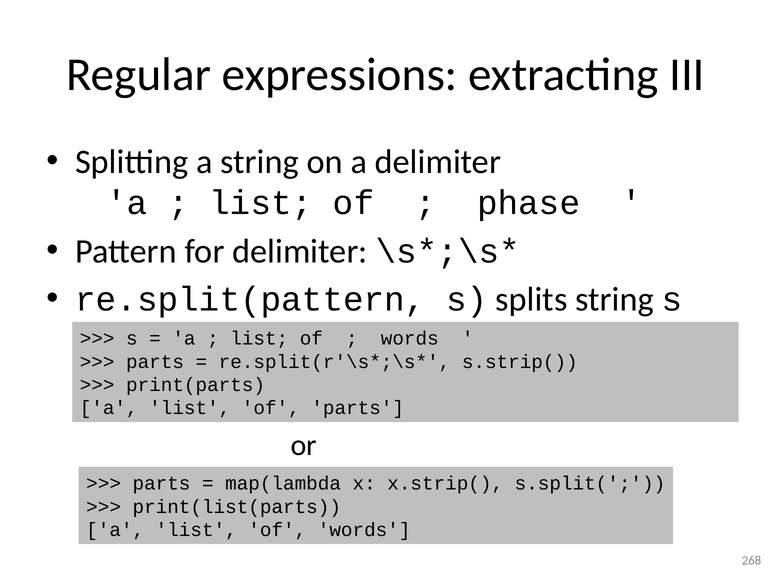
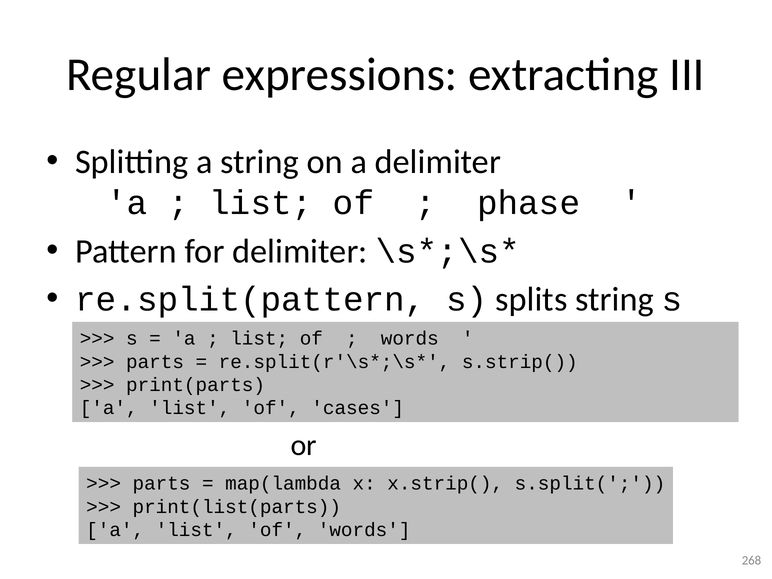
of parts: parts -> cases (358, 408)
